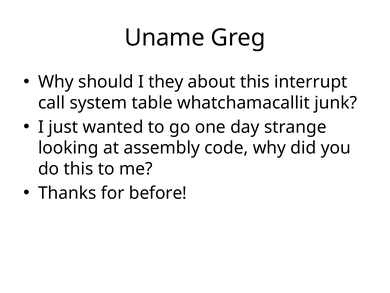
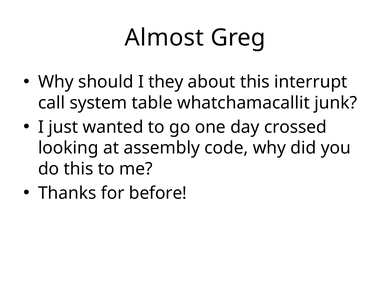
Uname: Uname -> Almost (164, 38)
strange: strange -> crossed (295, 127)
